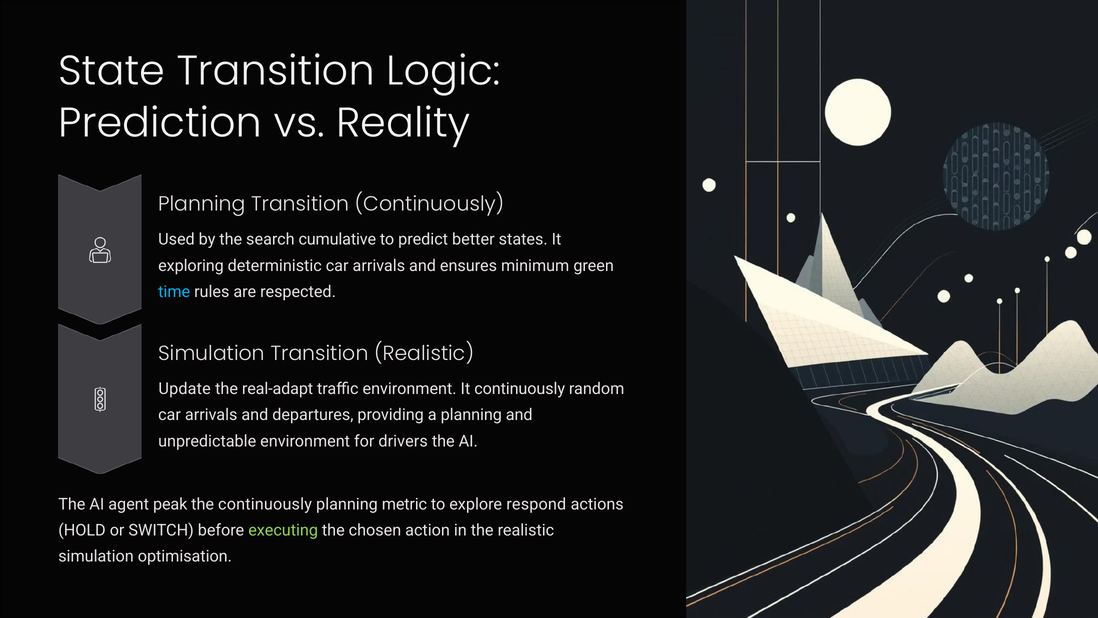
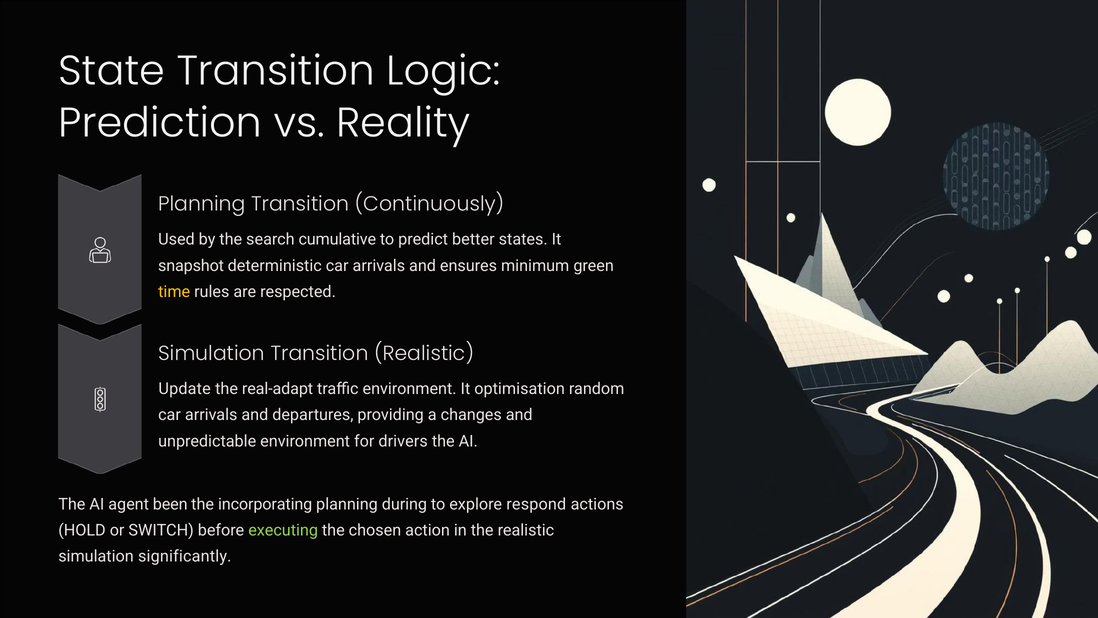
exploring: exploring -> snapshot (191, 266)
time colour: light blue -> yellow (174, 292)
It continuously: continuously -> optimisation (520, 389)
a planning: planning -> changes (471, 415)
peak: peak -> been (170, 504)
the continuously: continuously -> incorporating (265, 504)
metric: metric -> during (404, 504)
optimisation: optimisation -> significantly (185, 556)
